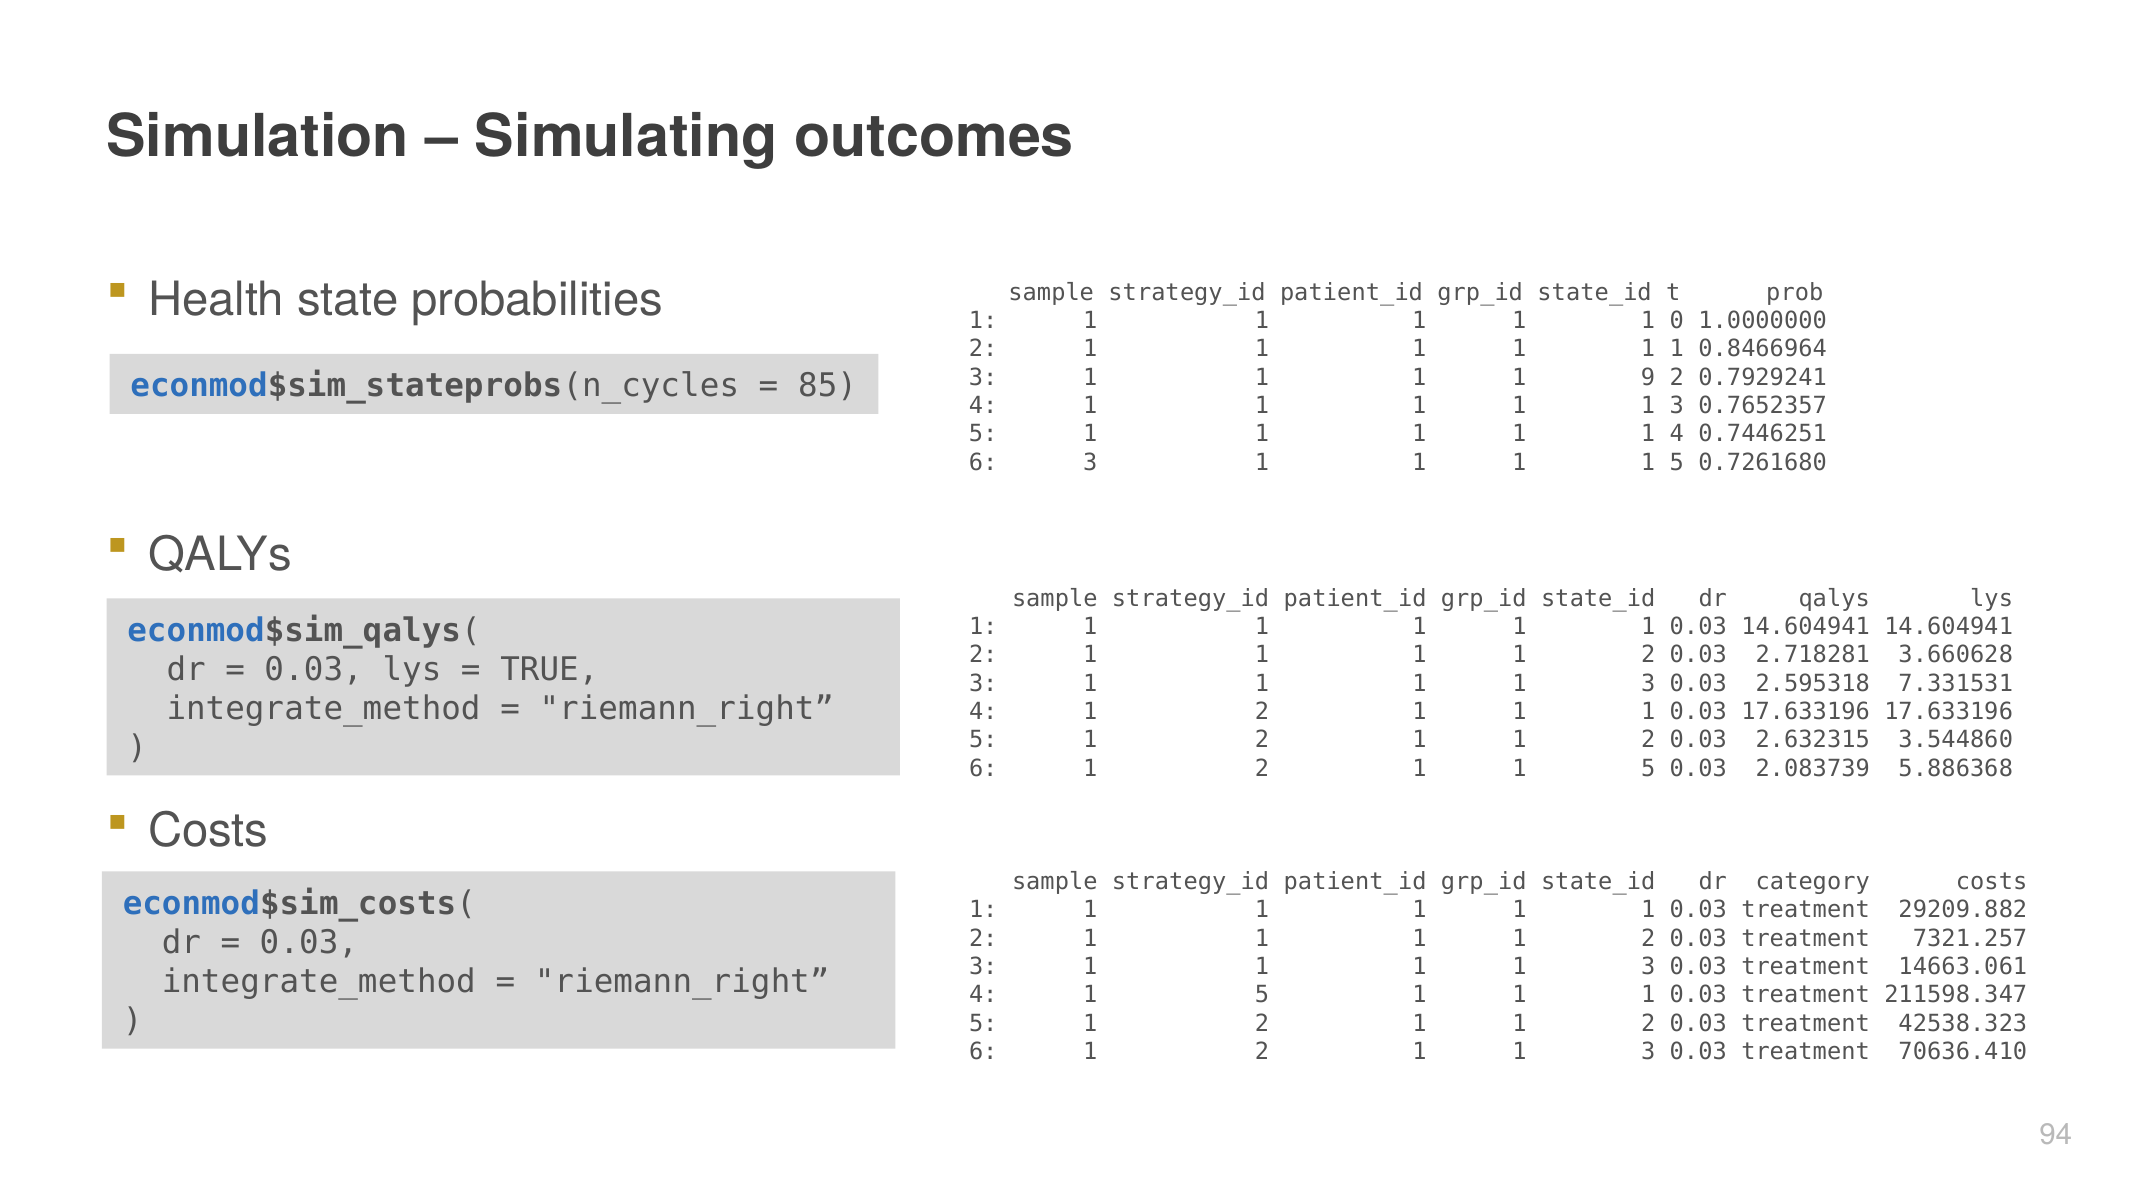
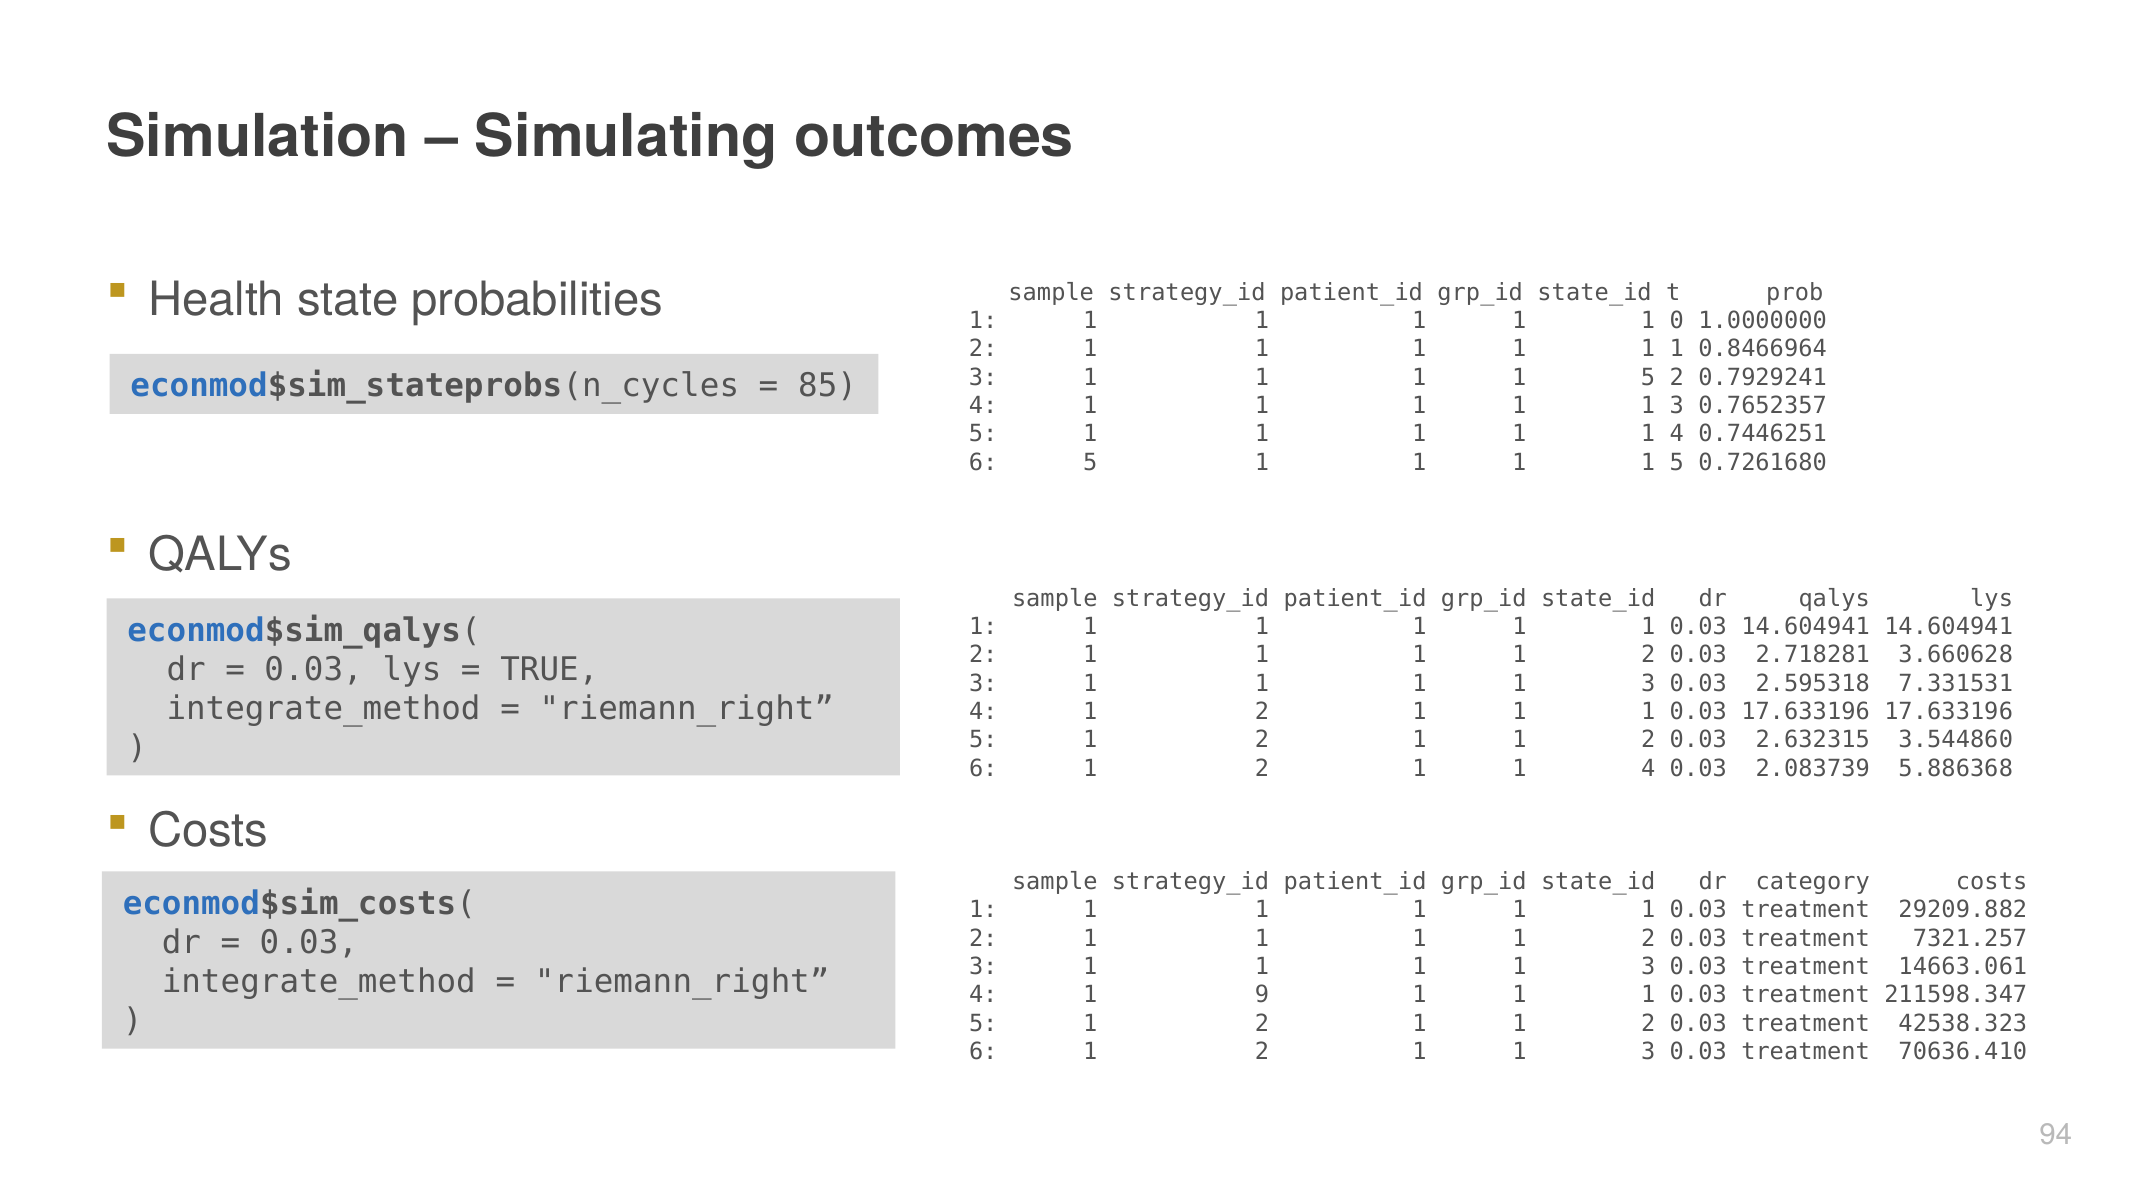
9: 9 -> 5 (1648, 378)
6 3: 3 -> 5 (1090, 463)
2 1 1 5: 5 -> 4 (1648, 768)
4 1 5: 5 -> 9 (1262, 995)
